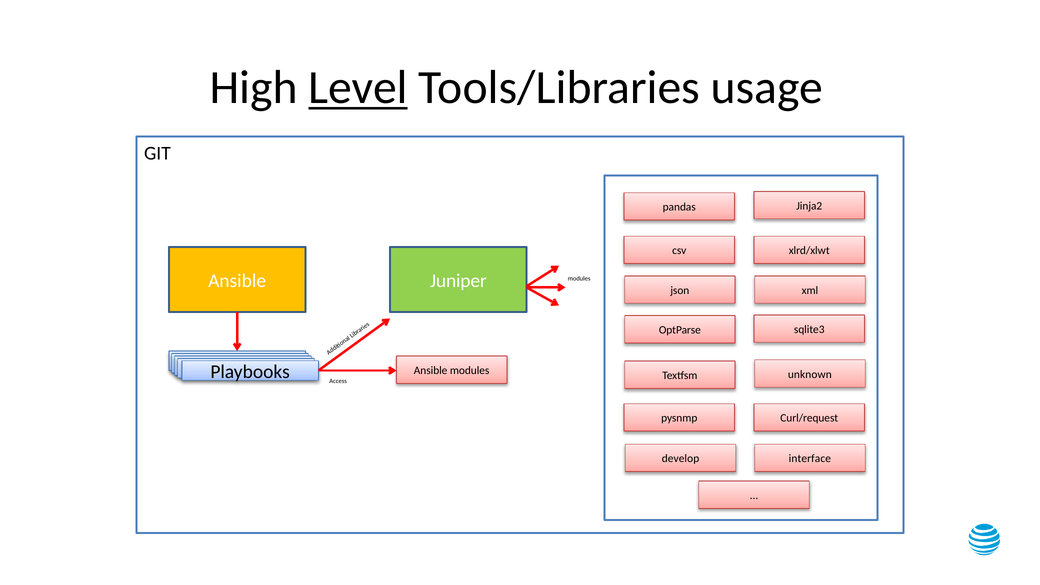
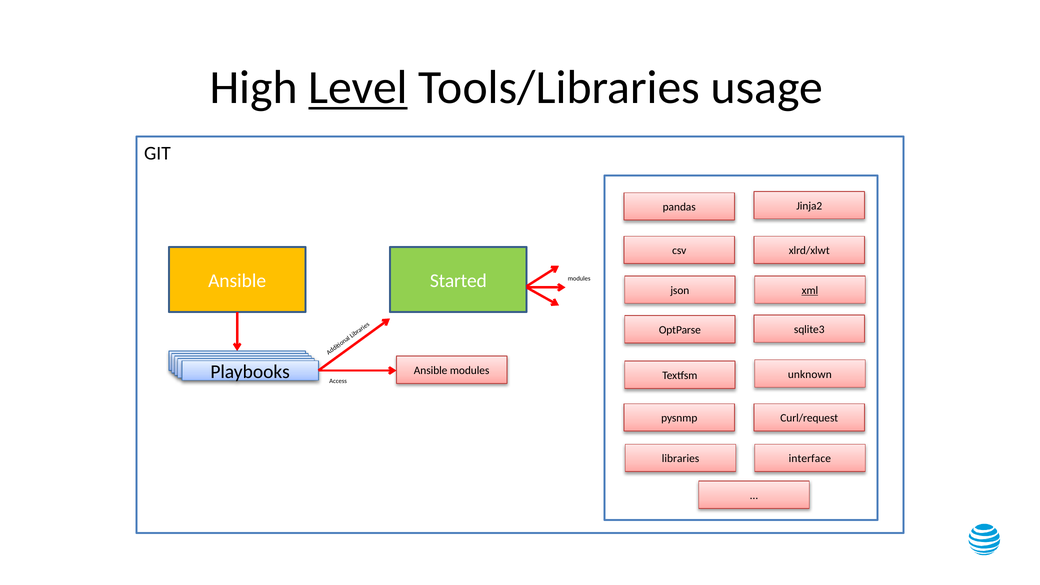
Juniper: Juniper -> Started (458, 281)
xml underline: none -> present (810, 290)
develop: develop -> libraries (681, 459)
